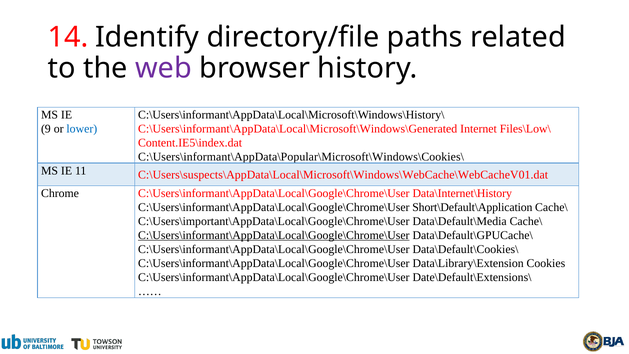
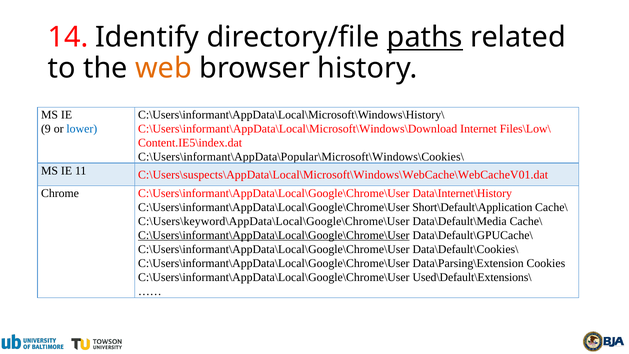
paths underline: none -> present (425, 37)
web colour: purple -> orange (164, 68)
C:\Users\informant\AppData\Local\Microsoft\Windows\Generated: C:\Users\informant\AppData\Local\Microsoft\Windows\Generated -> C:\Users\informant\AppData\Local\Microsoft\Windows\Download (298, 129)
C:\Users\important\AppData\Local\Google\Chrome\User: C:\Users\important\AppData\Local\Google\Chrome\User -> C:\Users\keyword\AppData\Local\Google\Chrome\User (274, 221)
Data\Library\Extension: Data\Library\Extension -> Data\Parsing\Extension (468, 263)
Date\Default\Extensions\: Date\Default\Extensions\ -> Used\Default\Extensions\ (472, 277)
